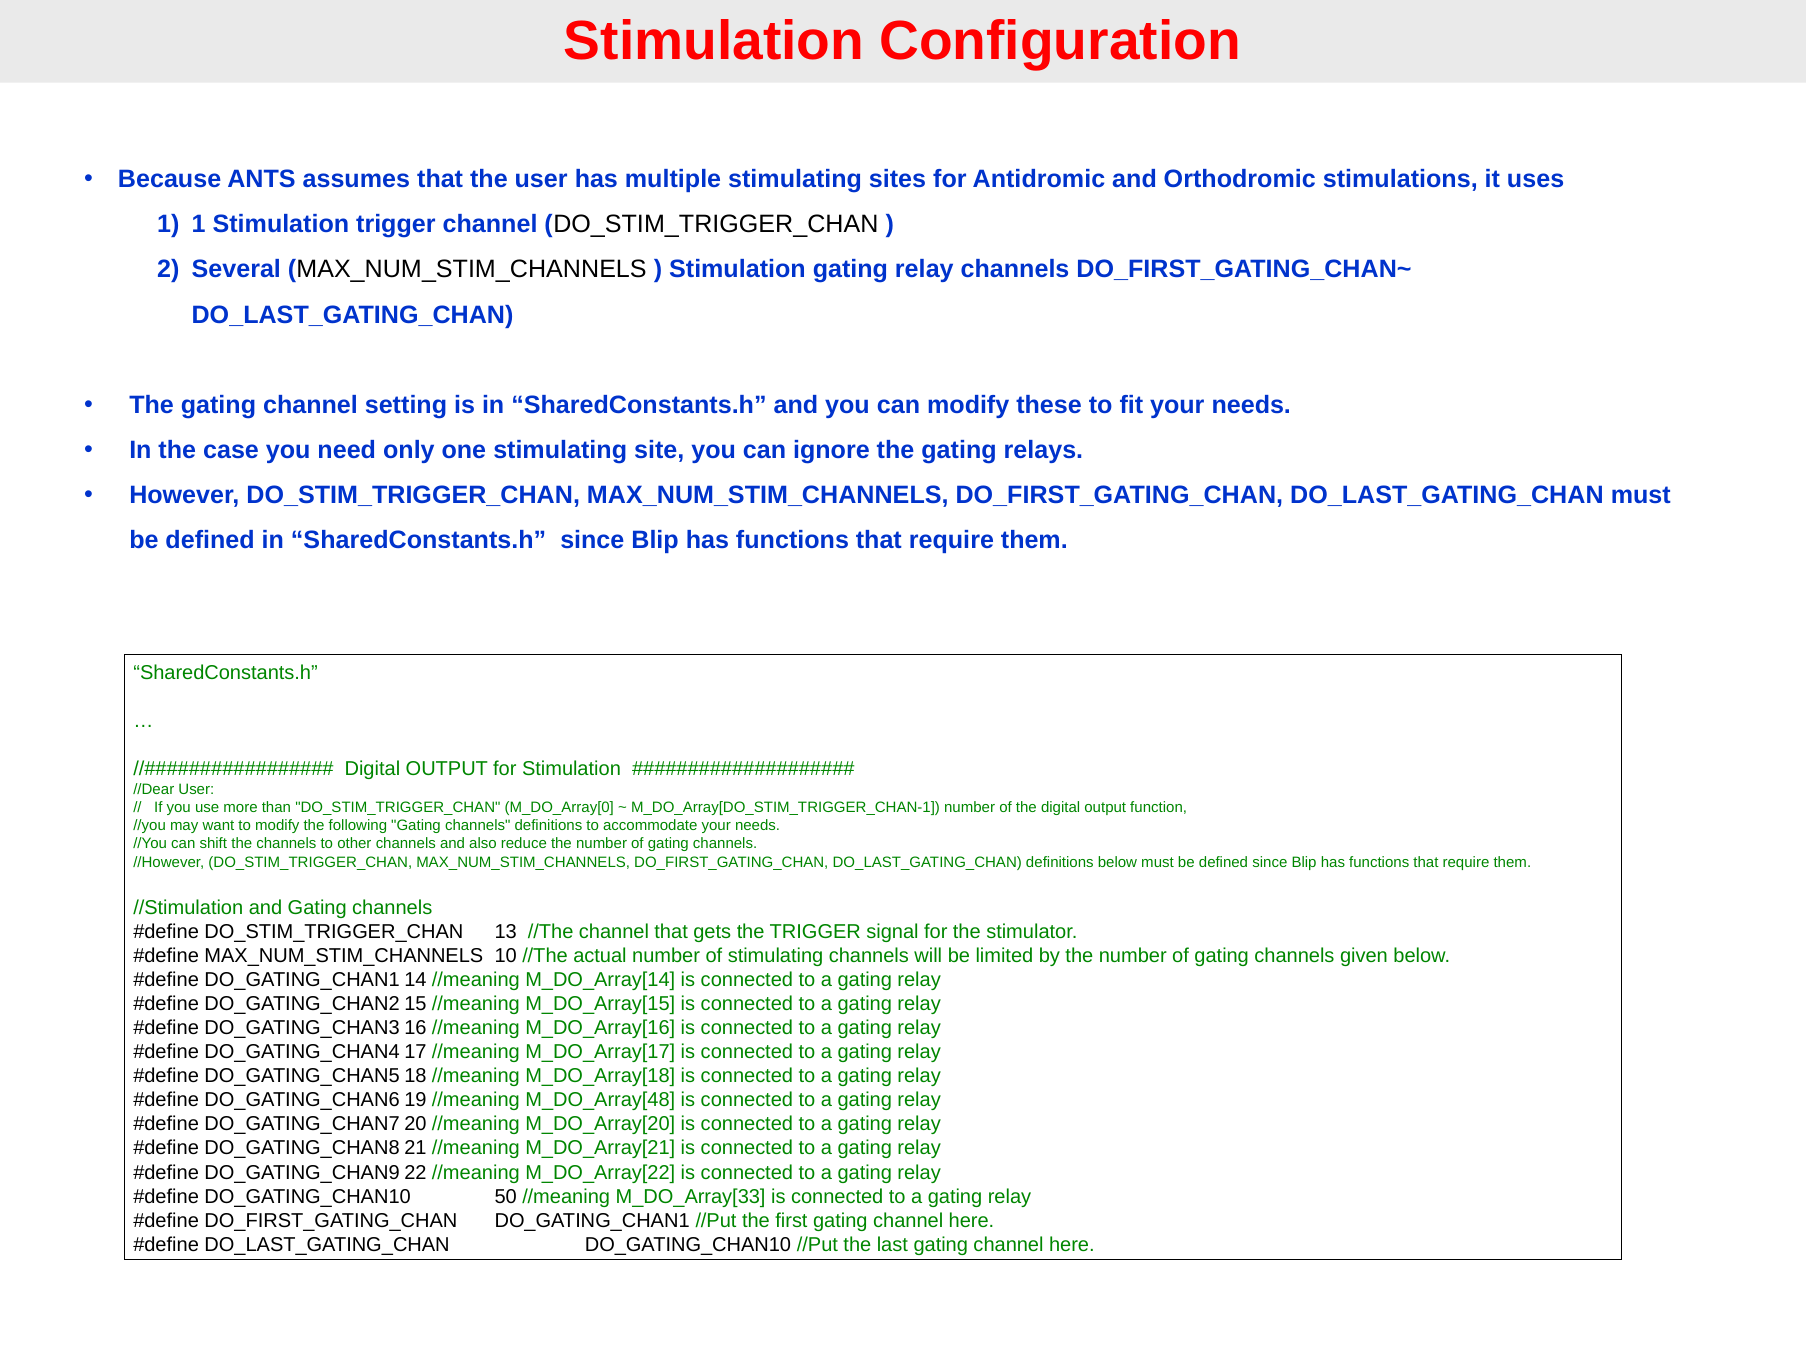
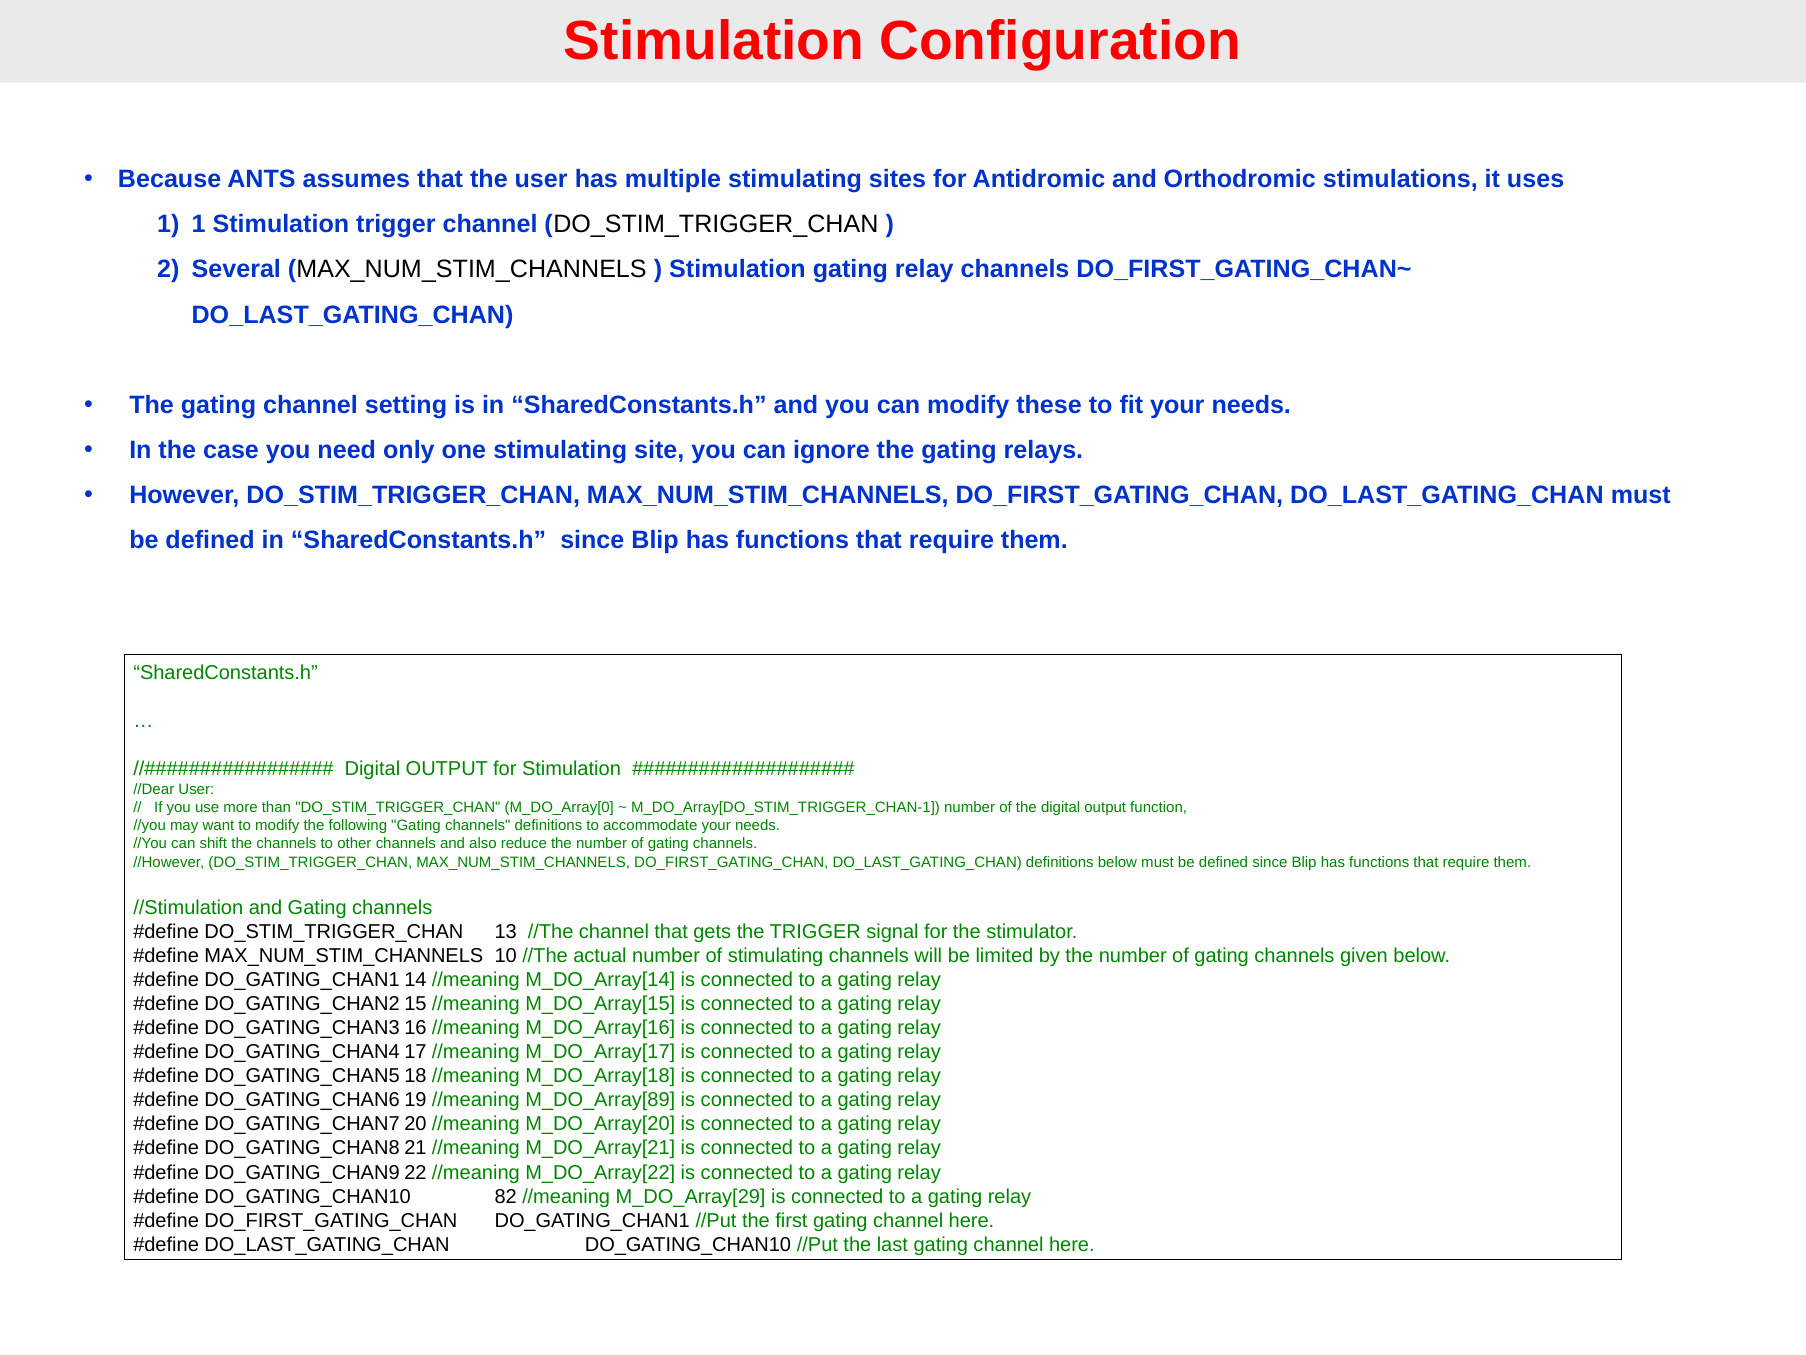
M_DO_Array[48: M_DO_Array[48 -> M_DO_Array[89 (600, 1100)
50: 50 -> 82 (506, 1196)
M_DO_Array[33: M_DO_Array[33 -> M_DO_Array[29 (691, 1196)
